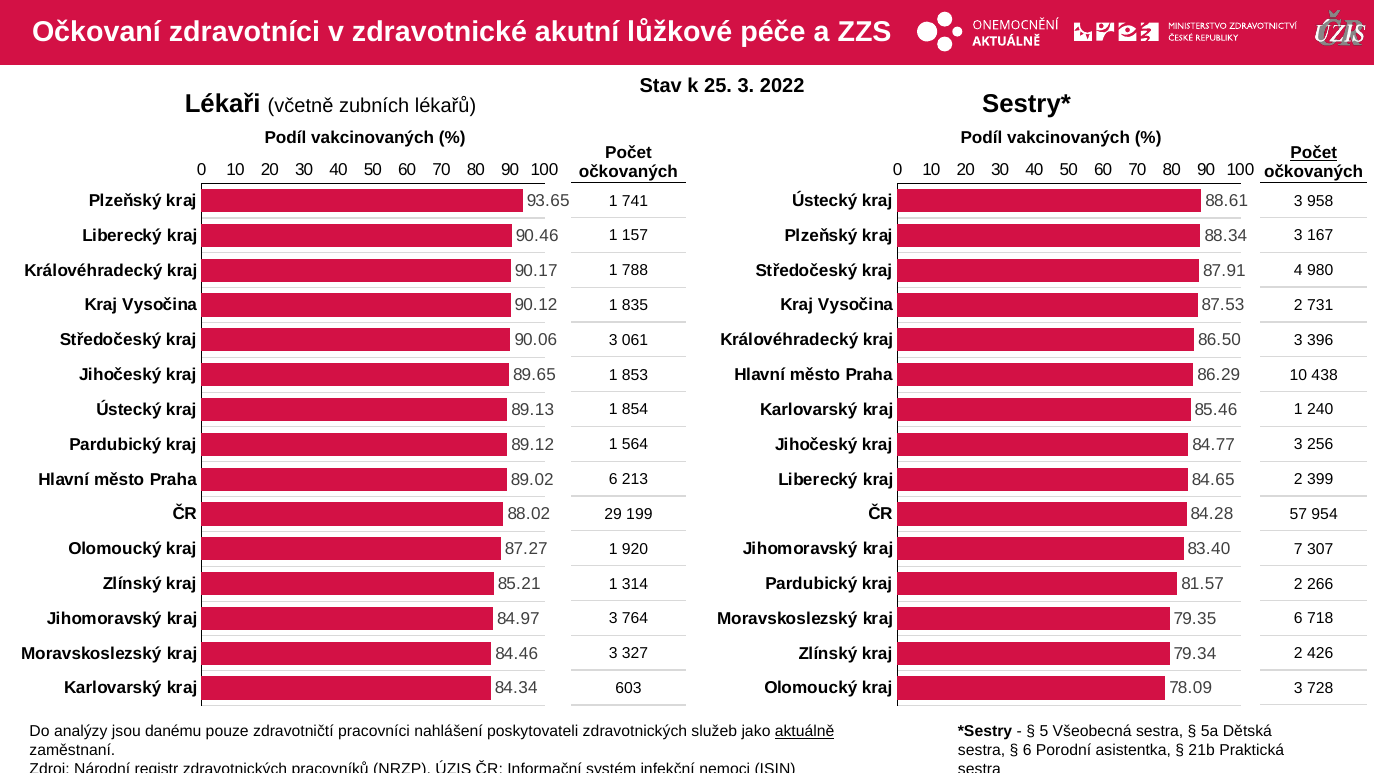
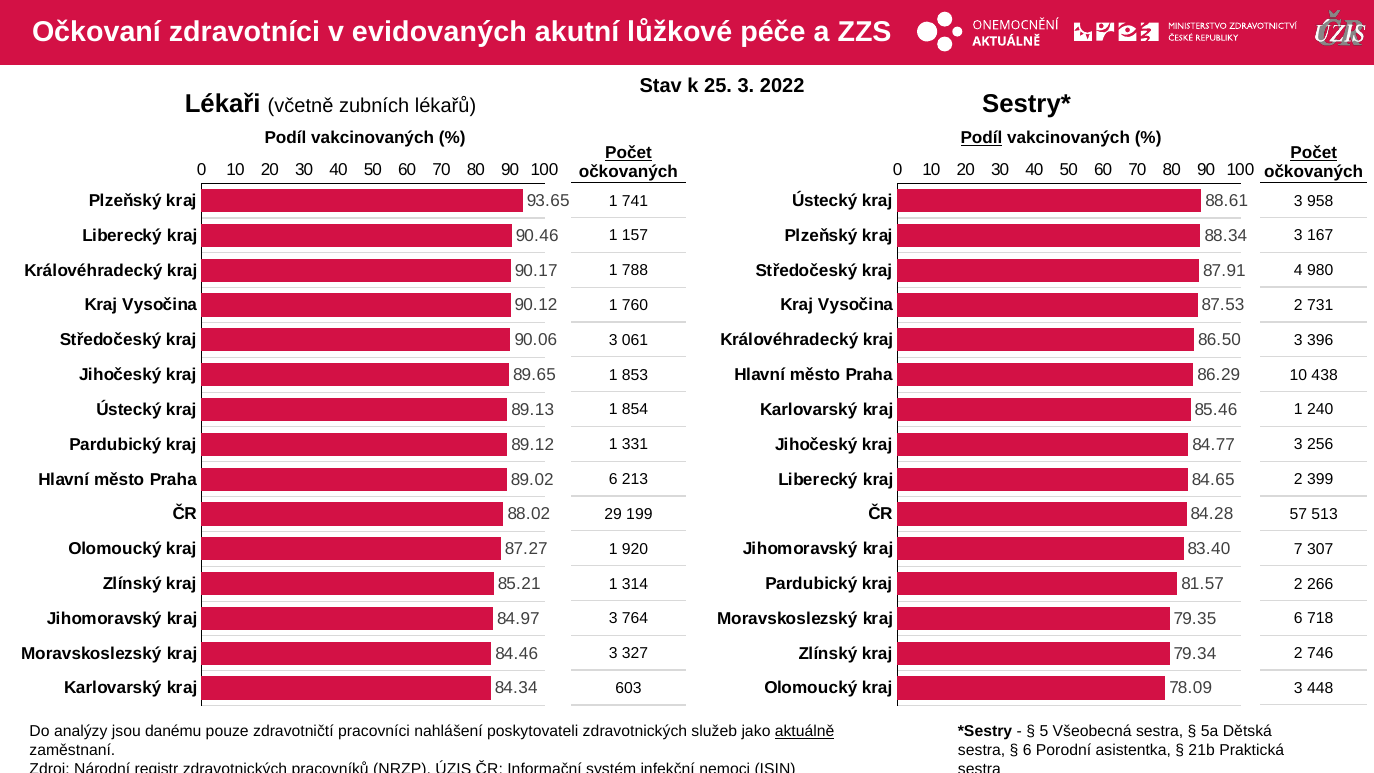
zdravotnické: zdravotnické -> evidovaných (439, 32)
Podíl underline: none -> present (981, 138)
Počet underline: none -> present (628, 153)
835: 835 -> 760 (635, 305)
564: 564 -> 331 (635, 445)
954: 954 -> 513 (1325, 514)
426: 426 -> 746 (1320, 653)
728: 728 -> 448 (1320, 688)
